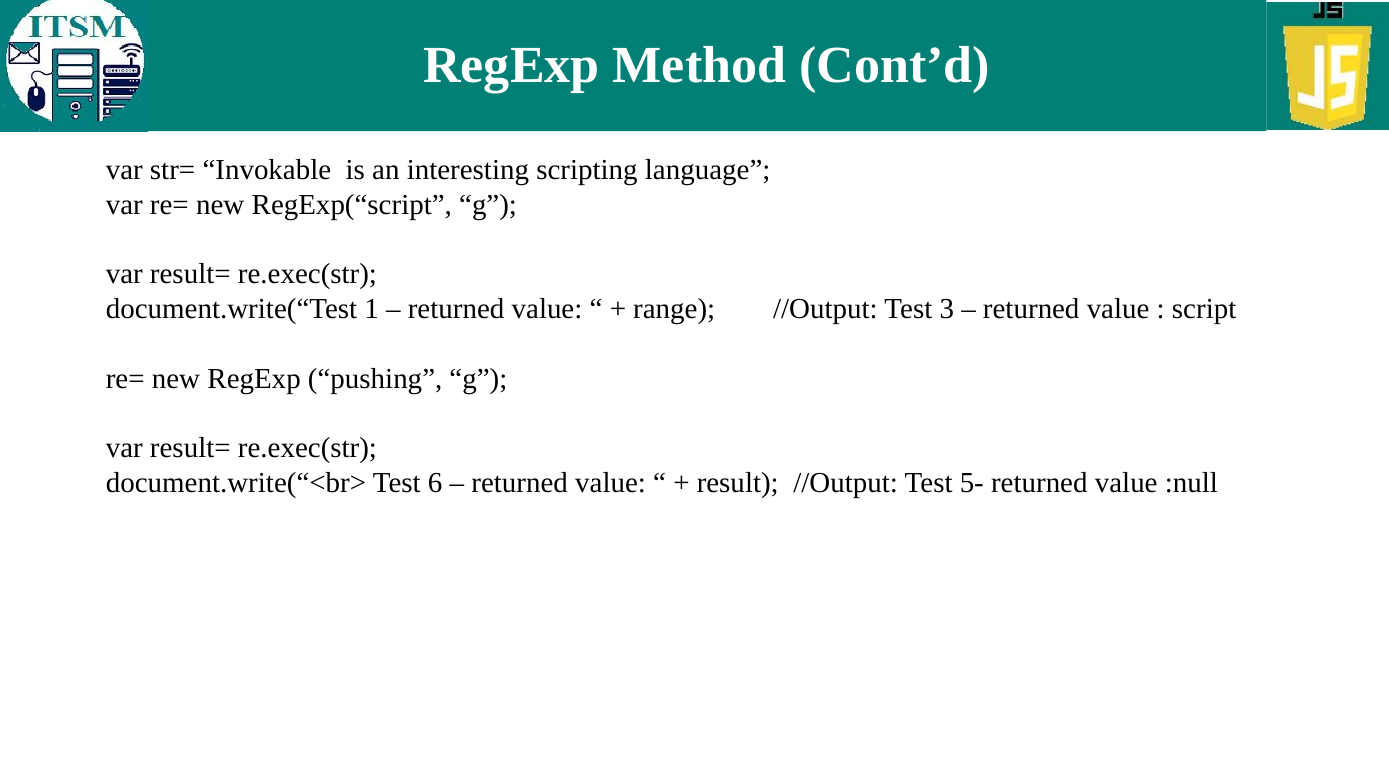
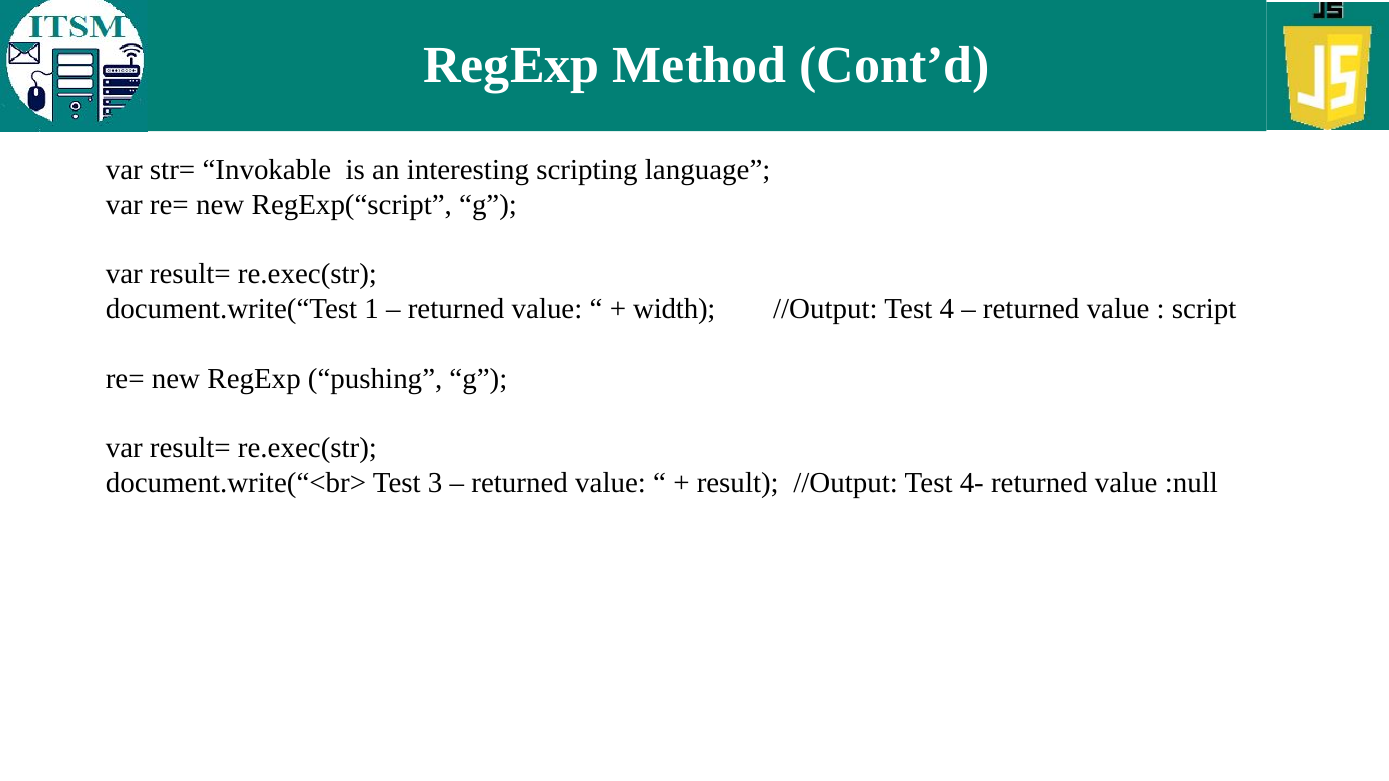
range: range -> width (674, 309)
3: 3 -> 4 (947, 309)
6: 6 -> 3 (435, 483)
5-: 5- -> 4- (972, 483)
